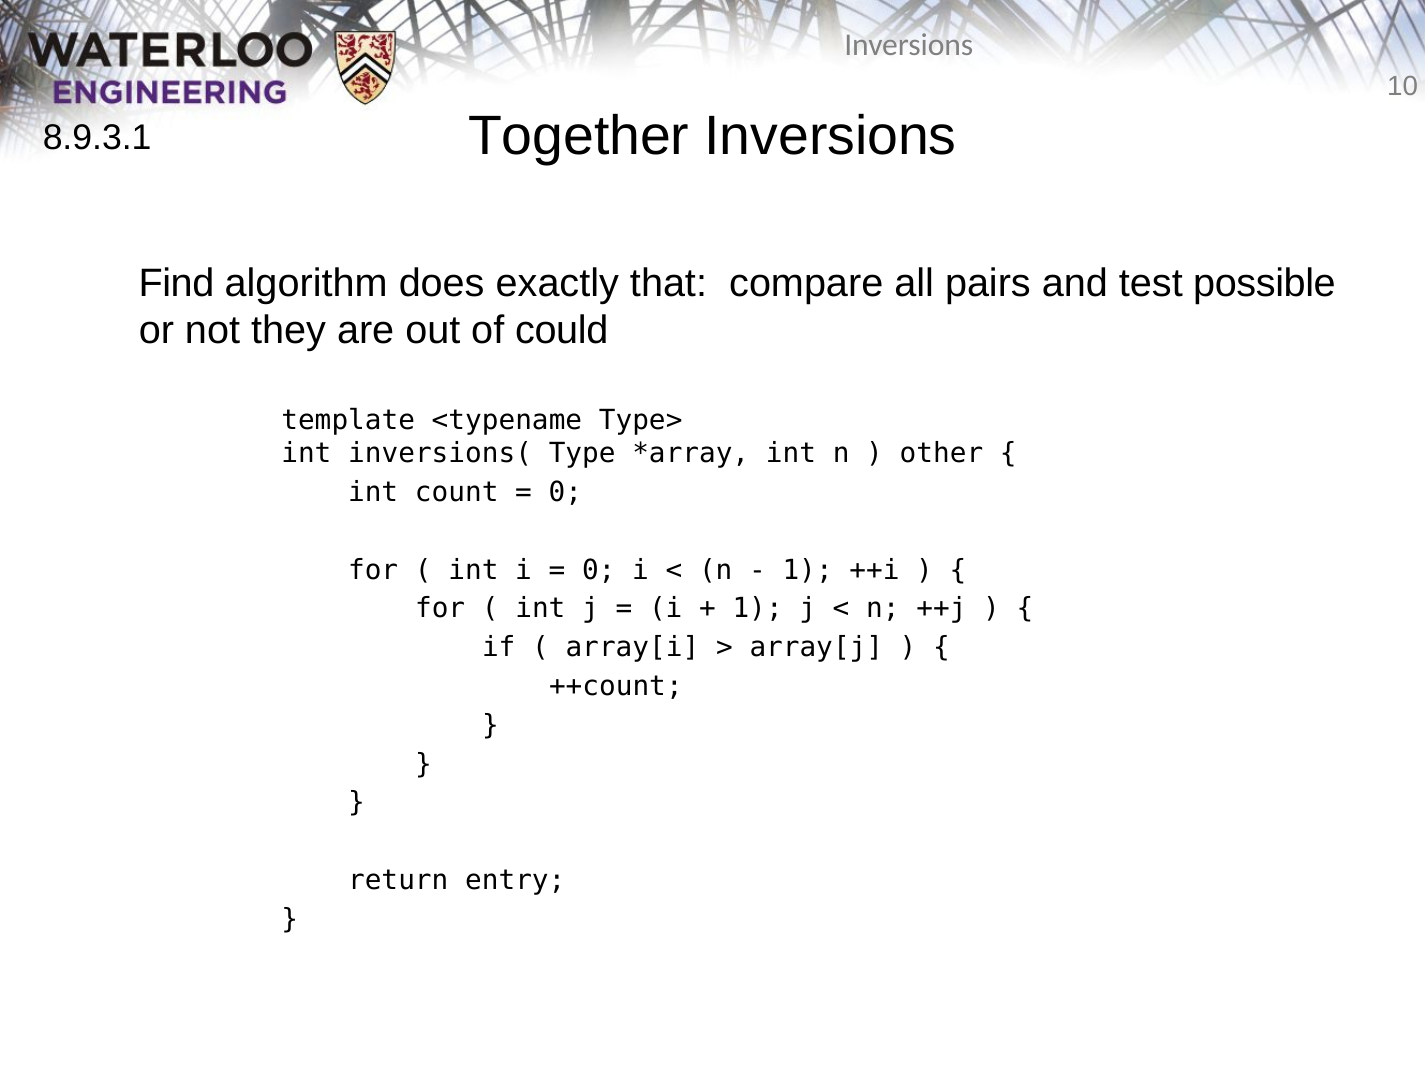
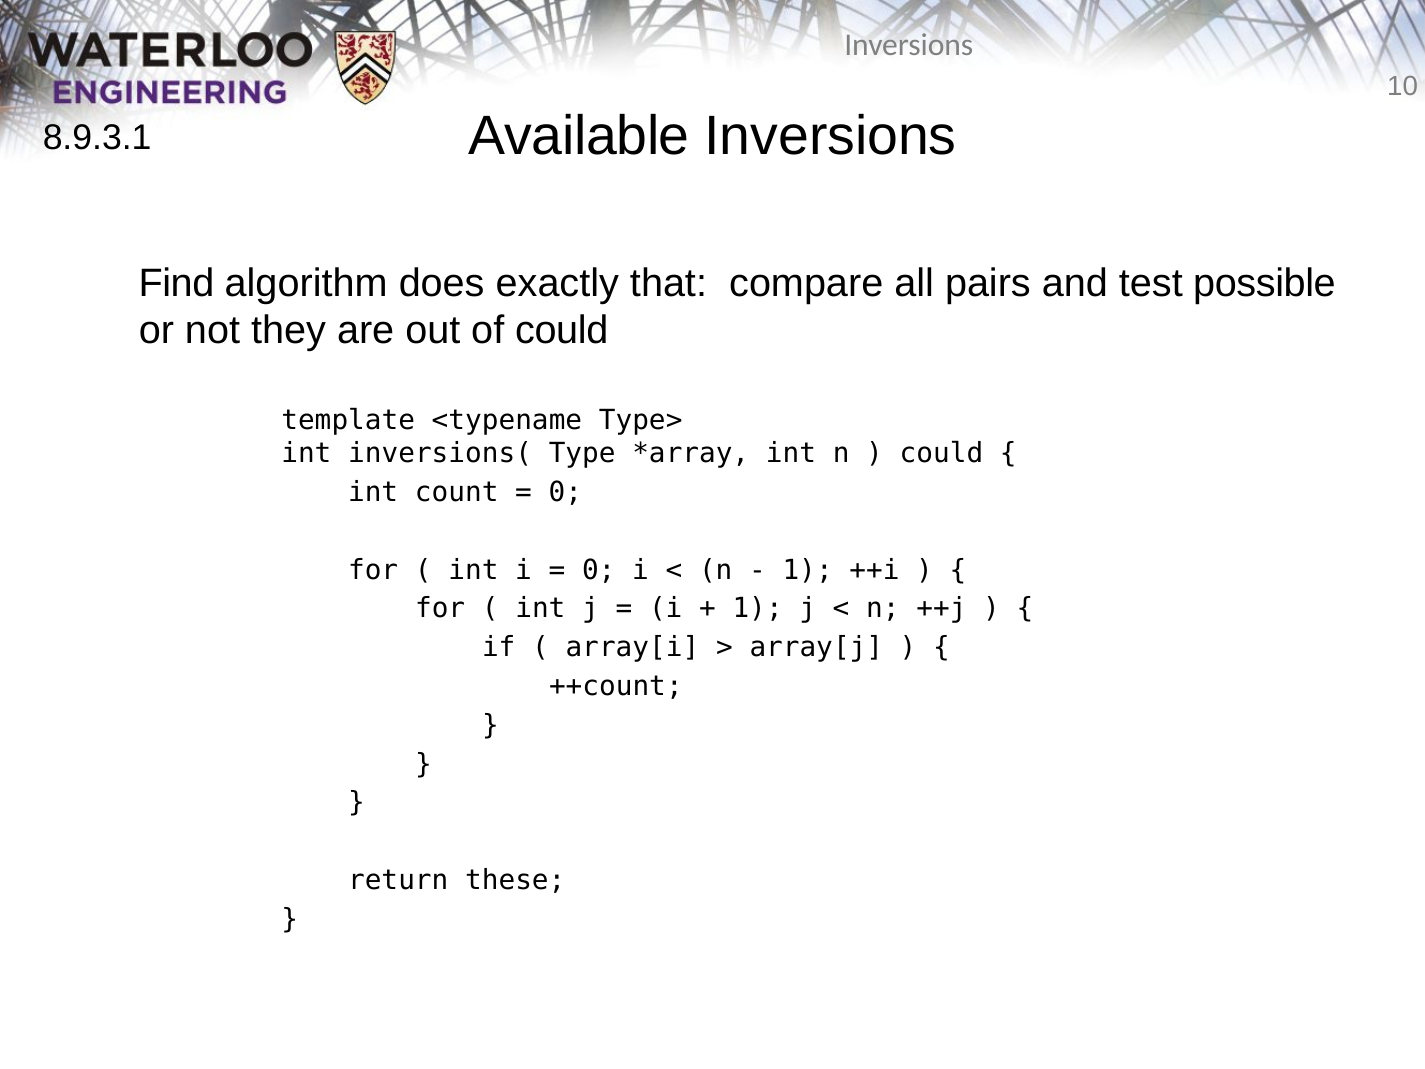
Together: Together -> Available (579, 136)
other: other -> could (941, 453)
entry: entry -> these (515, 880)
